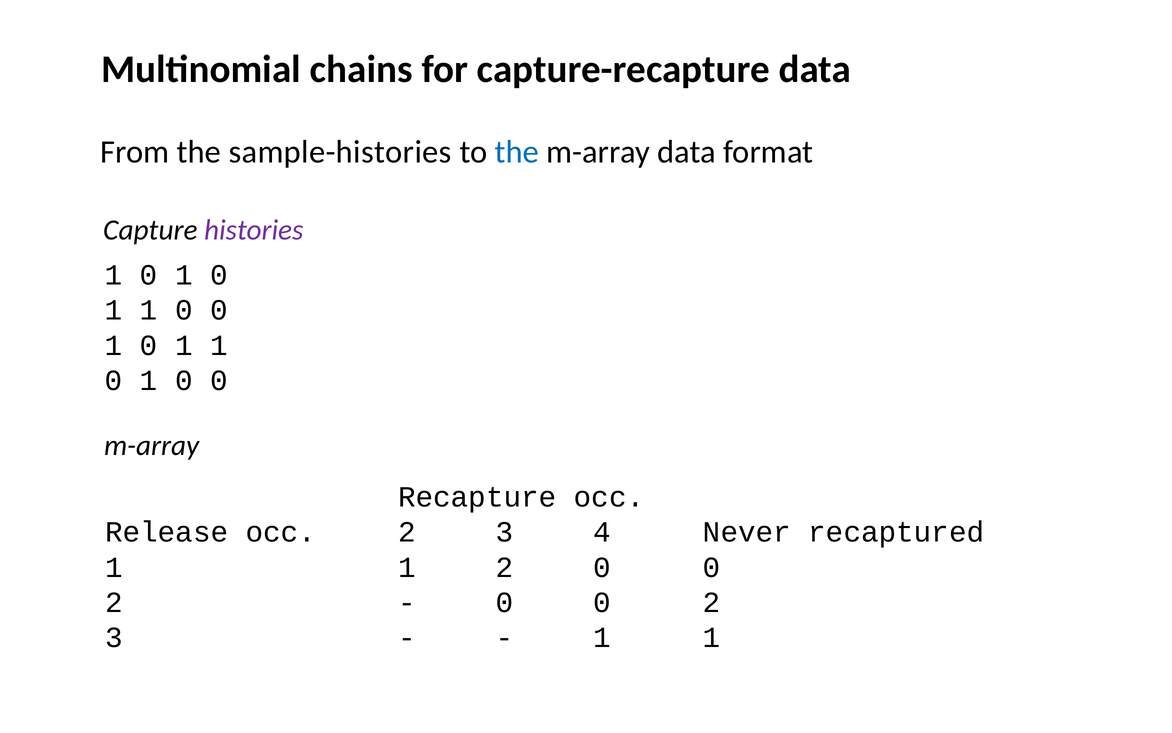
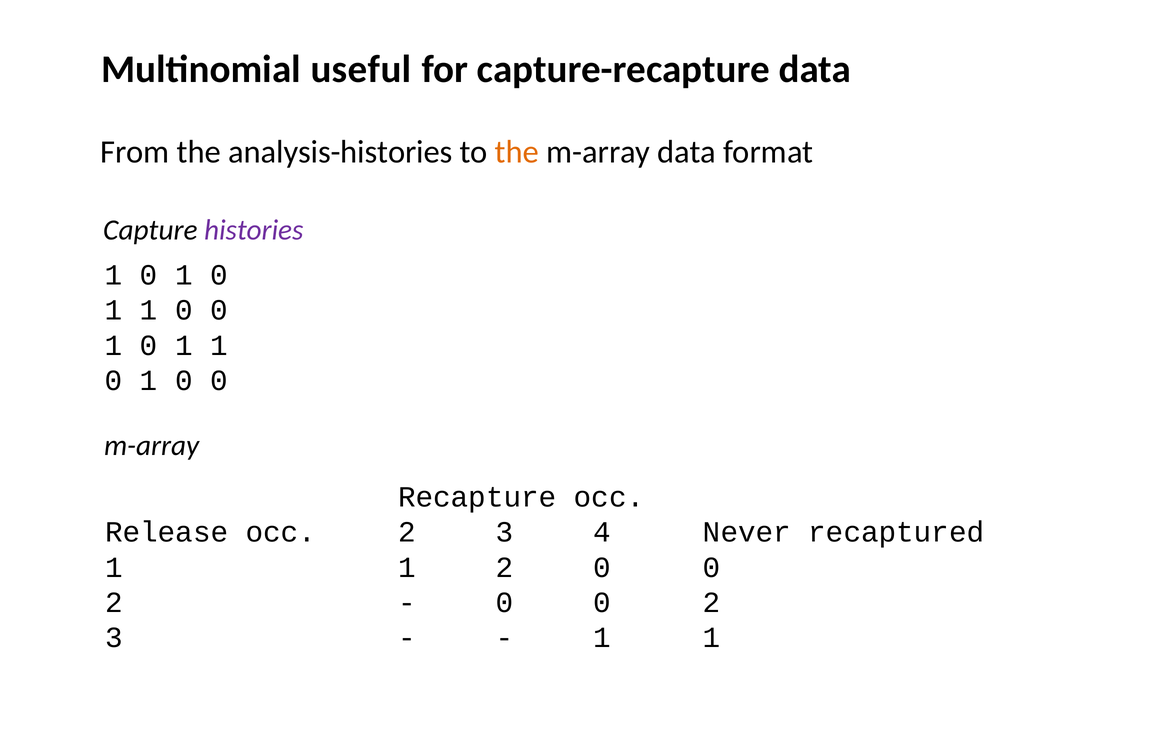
chains: chains -> useful (361, 69)
sample-histories: sample-histories -> analysis-histories (340, 152)
the colour: blue -> orange (517, 152)
